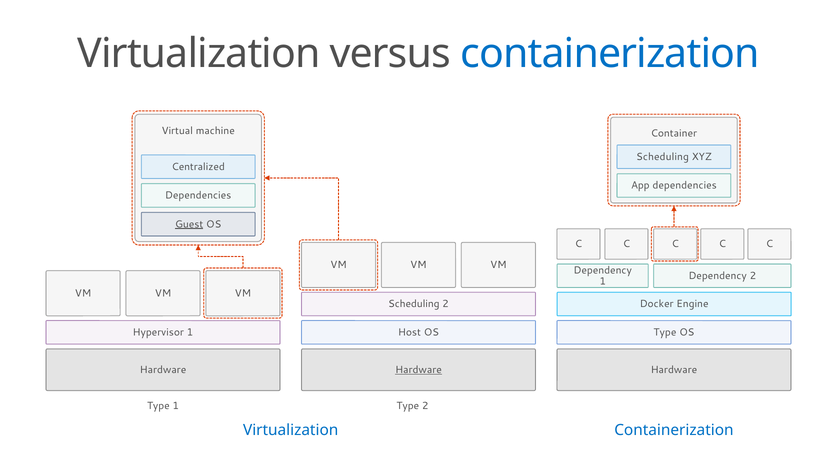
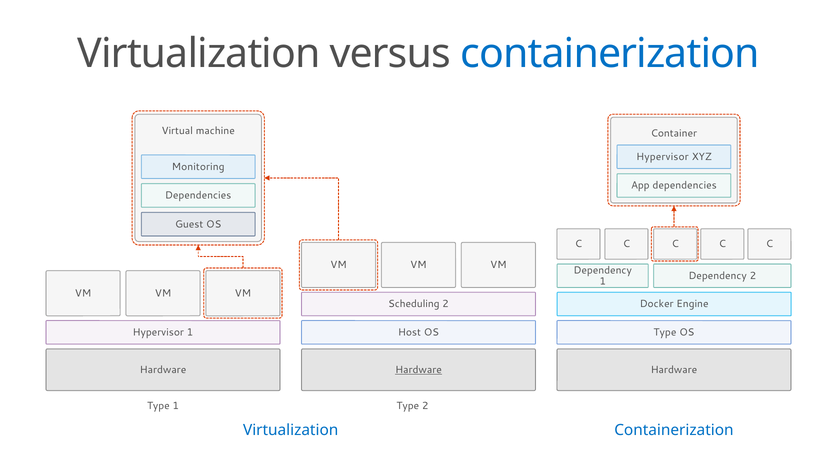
Scheduling: Scheduling -> Hypervisor (662, 157)
Centralized: Centralized -> Monitoring (198, 167)
Guest underline: present -> none (189, 224)
